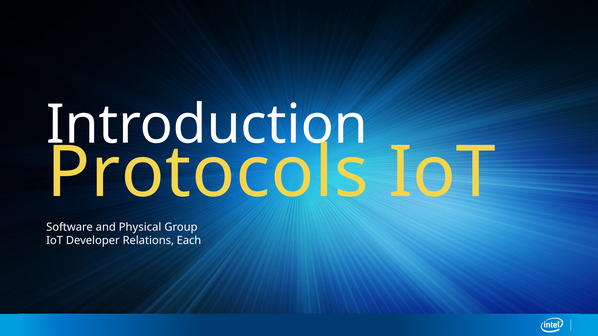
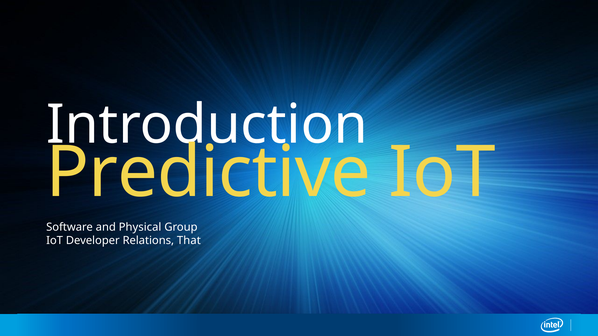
Protocols: Protocols -> Predictive (208, 173)
Each: Each -> That (189, 241)
